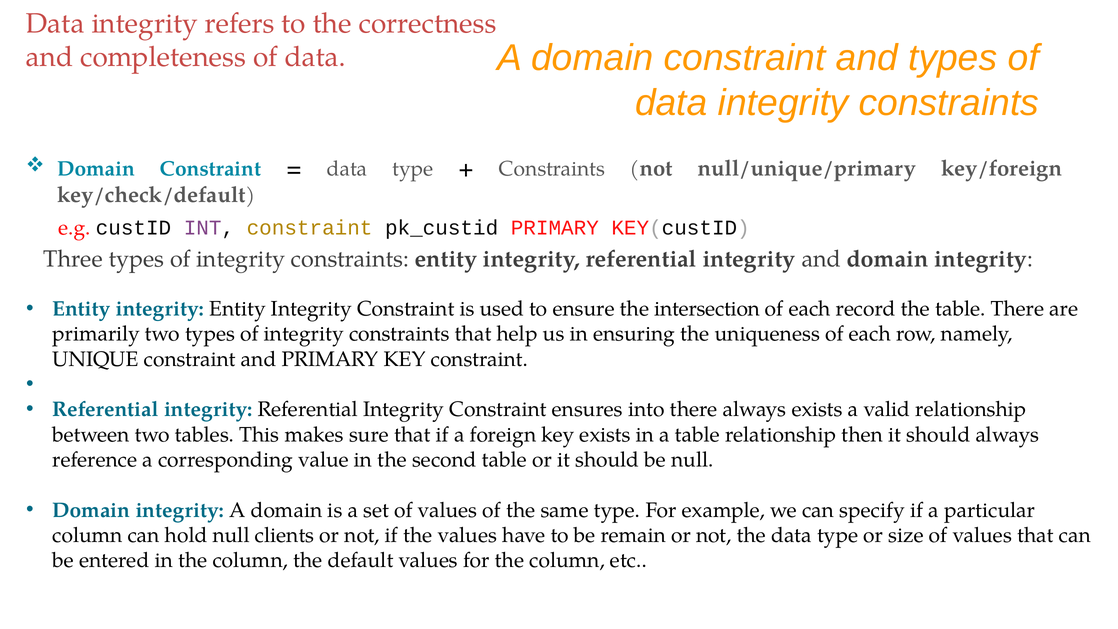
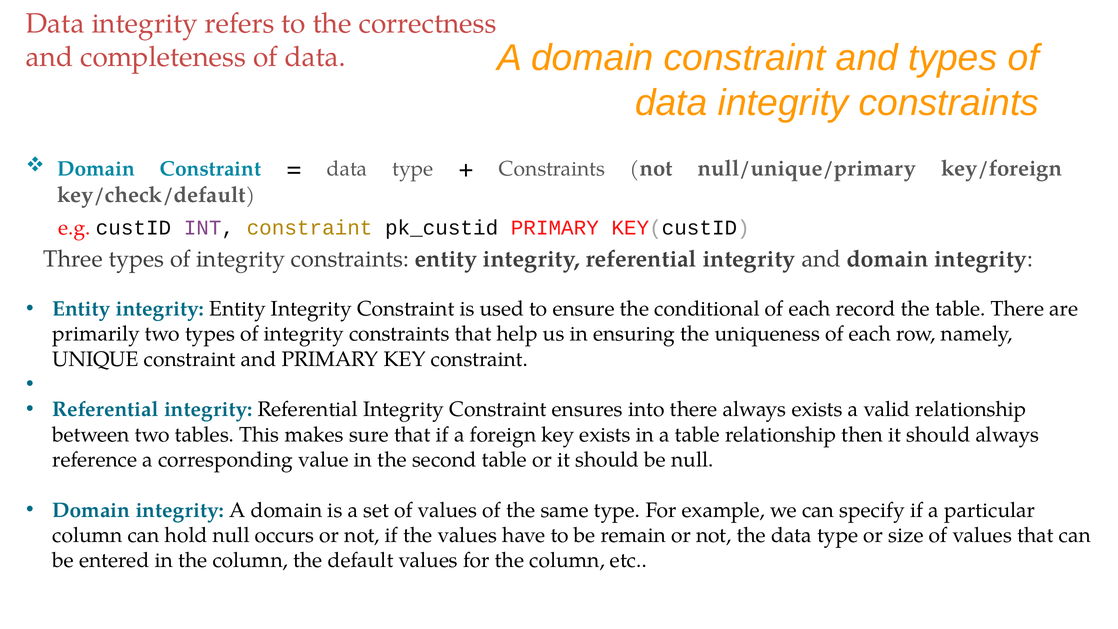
intersection: intersection -> conditional (707, 309)
clients: clients -> occurs (285, 535)
